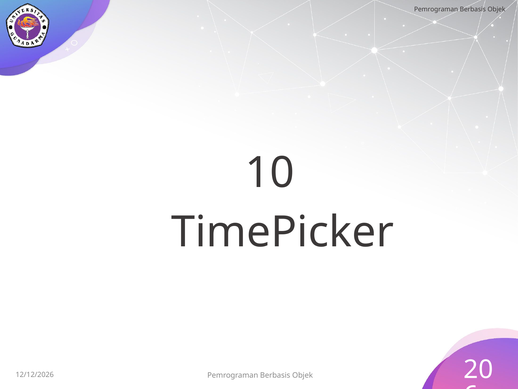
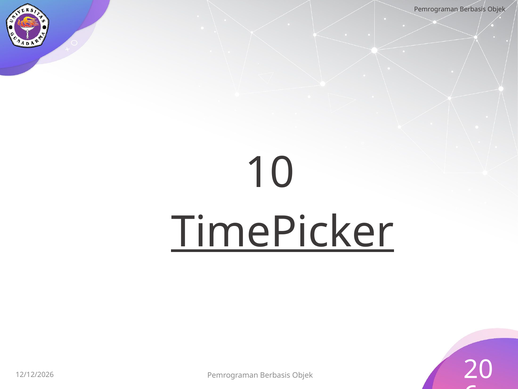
TimePicker underline: none -> present (283, 232)
